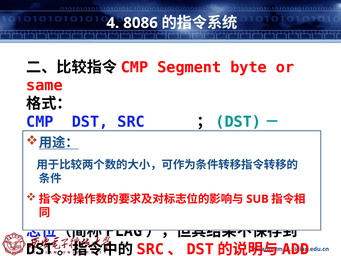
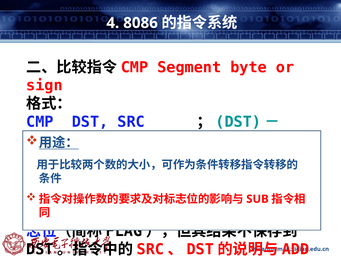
same: same -> sign (44, 85)
